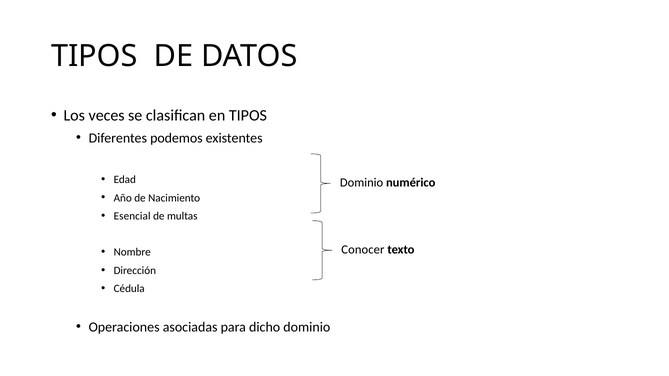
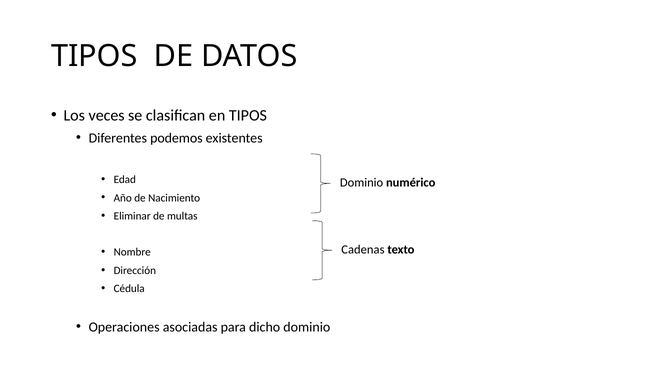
Esencial: Esencial -> Eliminar (132, 216)
Conocer: Conocer -> Cadenas (363, 250)
